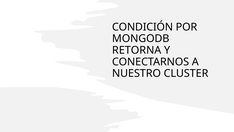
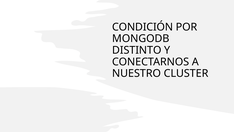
RETORNA: RETORNA -> DISTINTO (137, 50)
